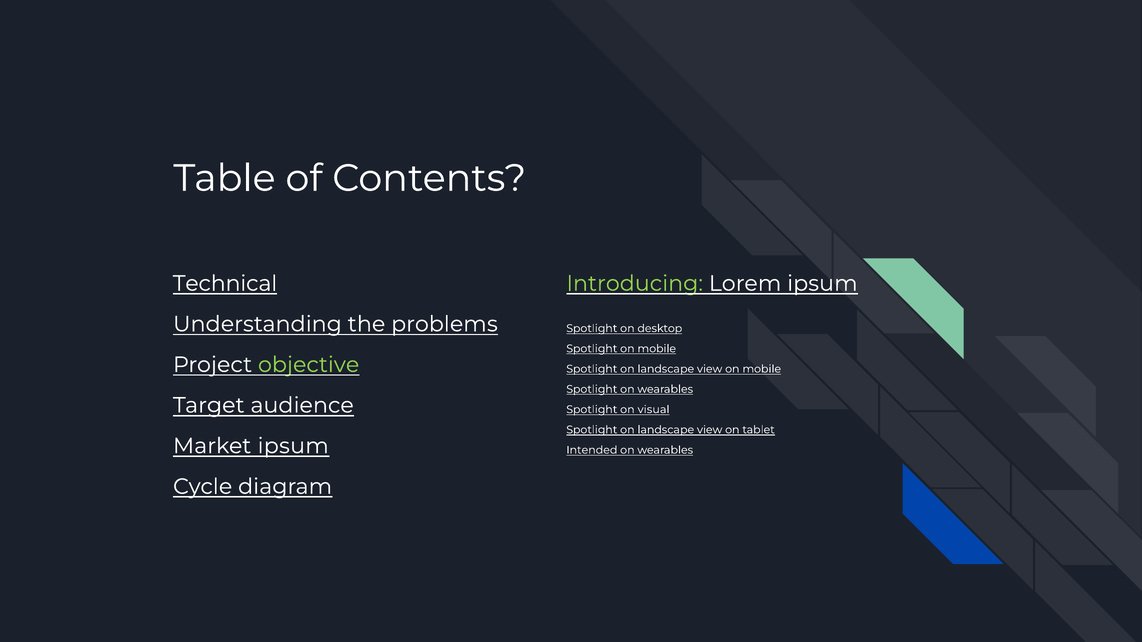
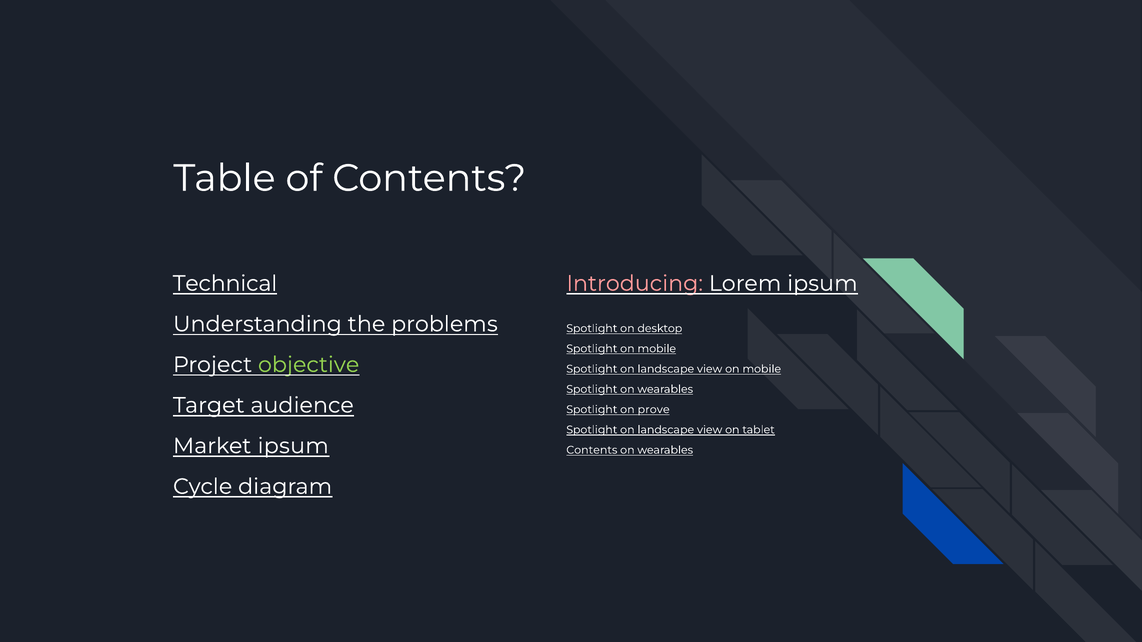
Introducing colour: light green -> pink (635, 284)
visual: visual -> prove (654, 410)
Intended: Intended -> Contents (592, 450)
